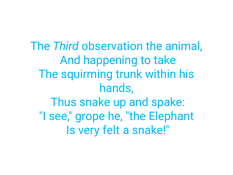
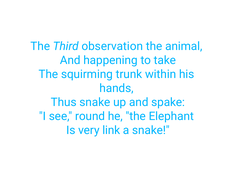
grope: grope -> round (90, 116)
felt: felt -> link (111, 130)
